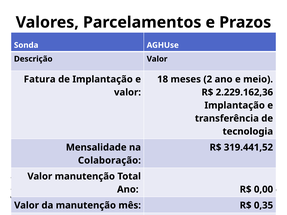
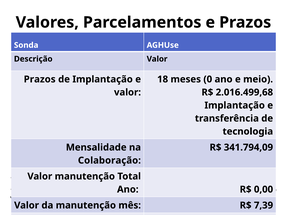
Fatura: Fatura -> Prazos (40, 79)
meses 2: 2 -> 0 (208, 79)
2.229.162,36: 2.229.162,36 -> 2.016.499,68 (244, 92)
319.441,52: 319.441,52 -> 341.794,09 (248, 148)
0,35: 0,35 -> 7,39 (263, 206)
